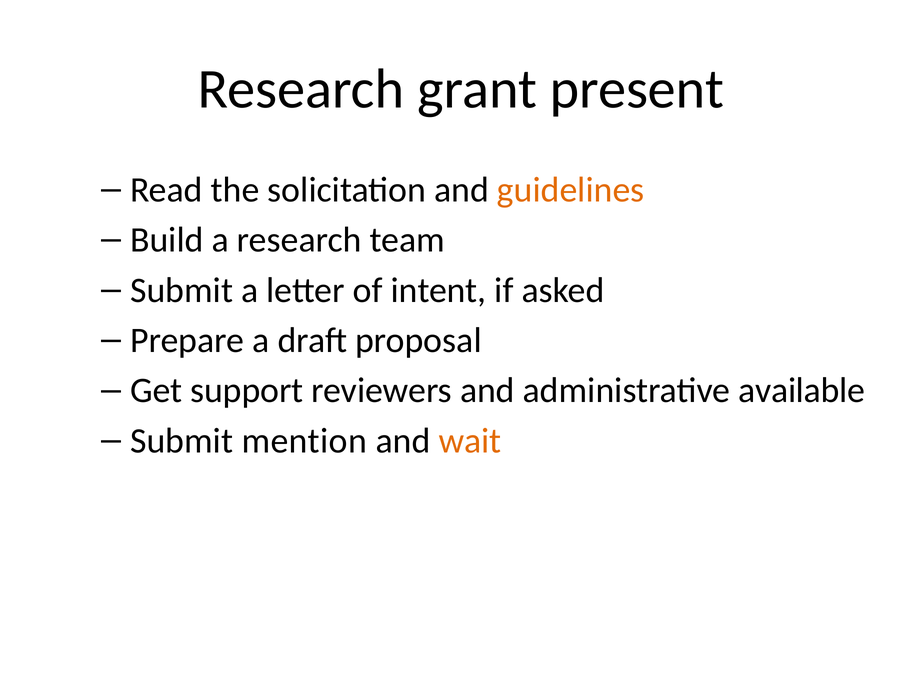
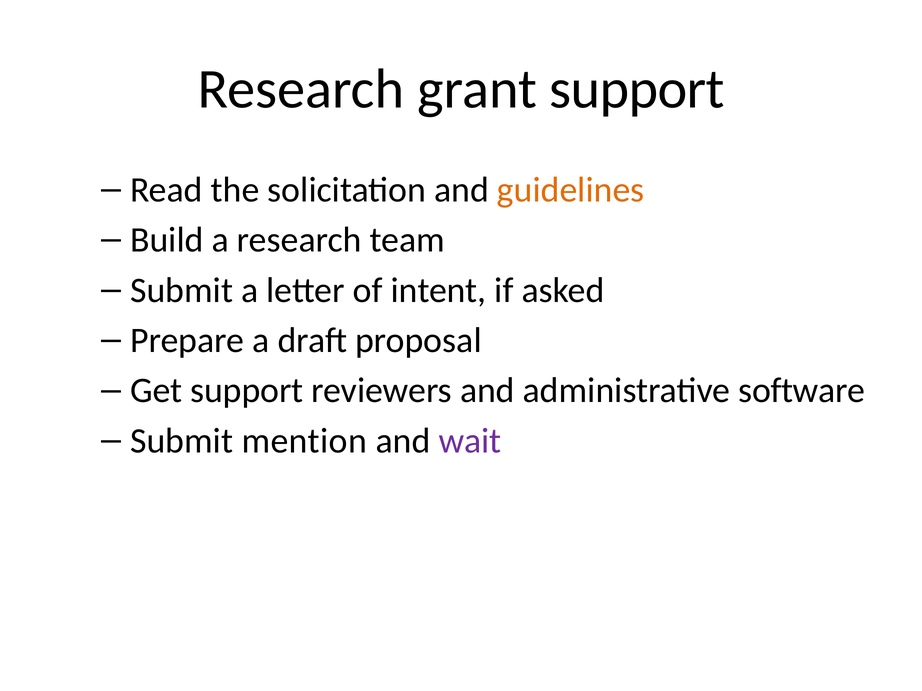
grant present: present -> support (637, 89)
available: available -> software (802, 391)
wait colour: orange -> purple (470, 441)
